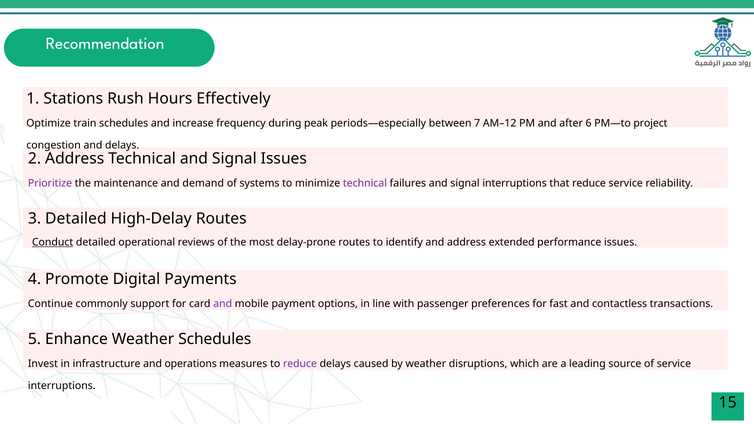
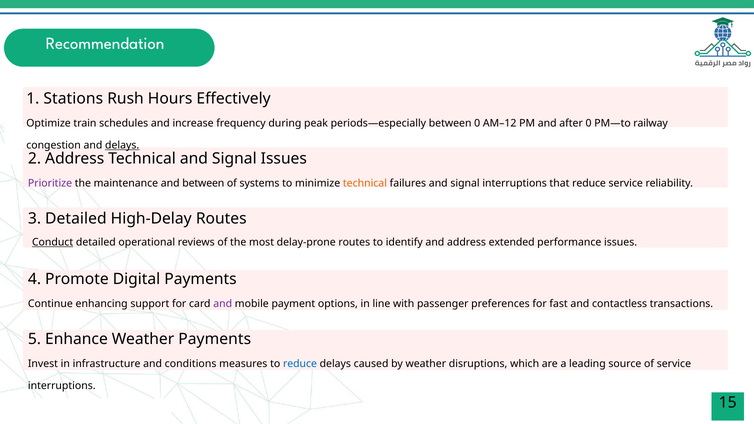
between 7: 7 -> 0 (477, 123)
after 6: 6 -> 0 (589, 123)
project: project -> railway (651, 123)
delays underline: none -> present (122, 145)
and demand: demand -> between (203, 183)
technical colour: purple -> orange (365, 183)
commonly: commonly -> enhancing (102, 304)
Weather Schedules: Schedules -> Payments (215, 339)
operations: operations -> conditions (191, 364)
reduce colour: purple -> blue (300, 364)
